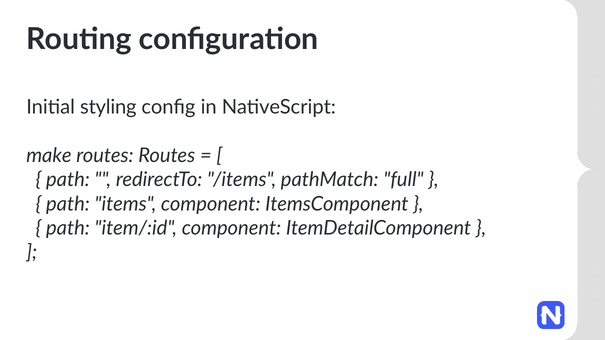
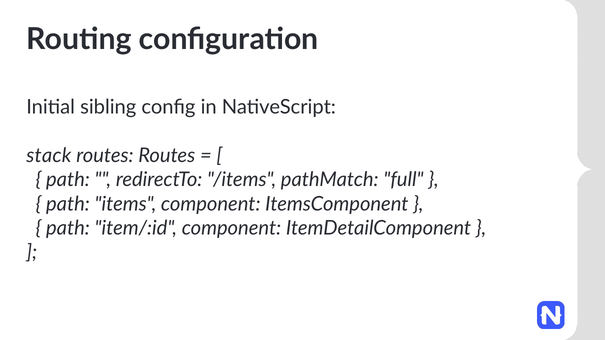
styling: styling -> sibling (108, 107)
make: make -> stack (49, 156)
